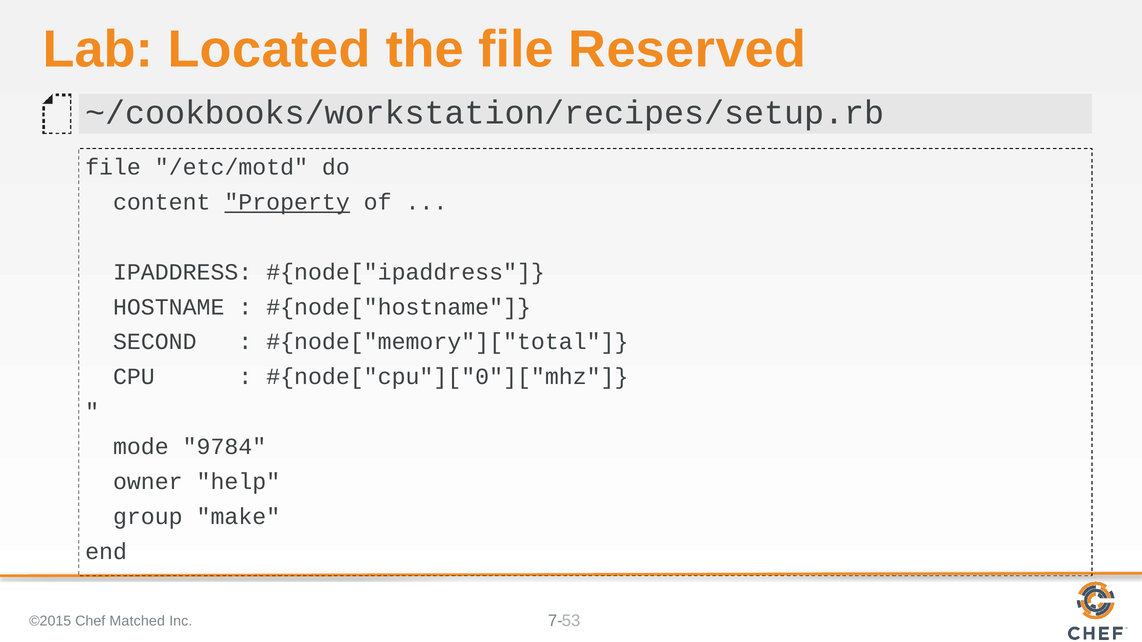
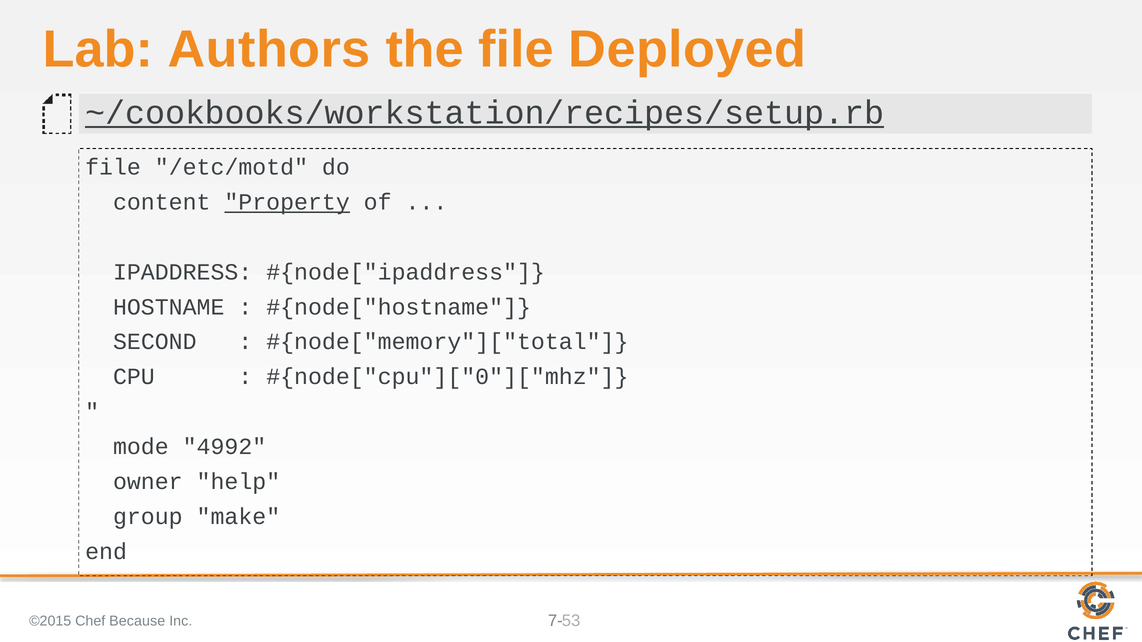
Located: Located -> Authors (269, 49)
Reserved: Reserved -> Deployed (687, 49)
~/cookbooks/workstation/recipes/setup.rb underline: none -> present (485, 113)
9784: 9784 -> 4992 (224, 447)
Matched: Matched -> Because (137, 622)
